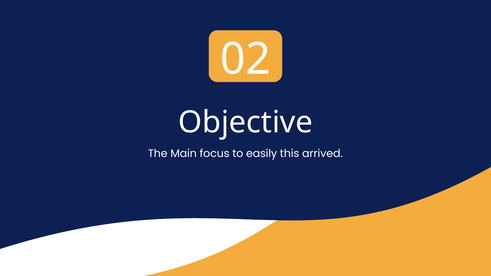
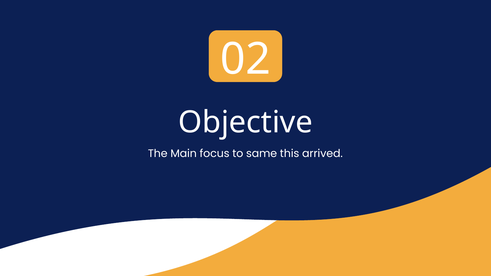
easily: easily -> same (262, 154)
